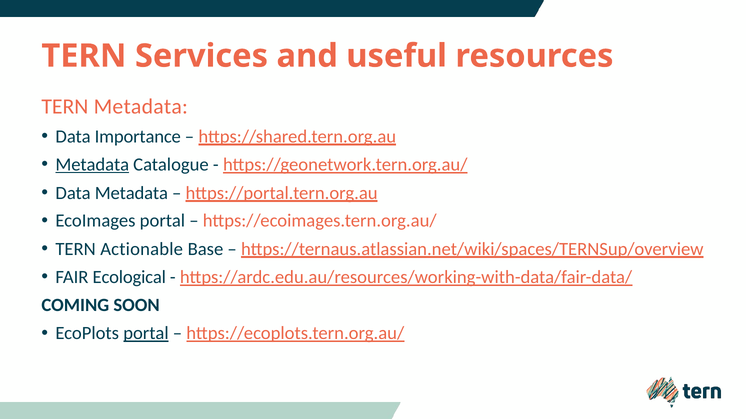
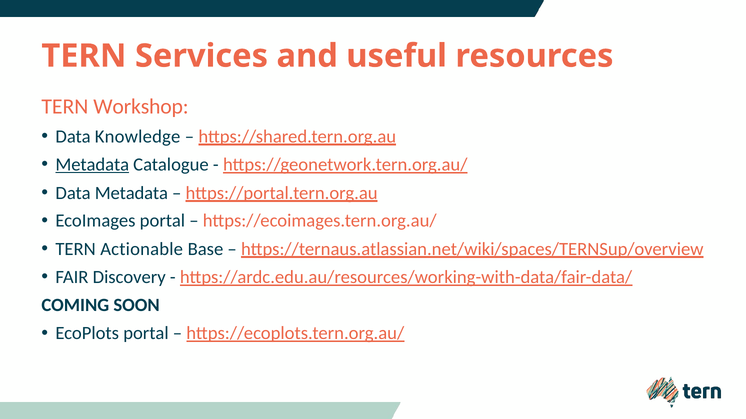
TERN Metadata: Metadata -> Workshop (141, 107)
Importance: Importance -> Knowledge (138, 137)
Ecological: Ecological -> Discovery (129, 278)
portal underline: present -> none (146, 334)
